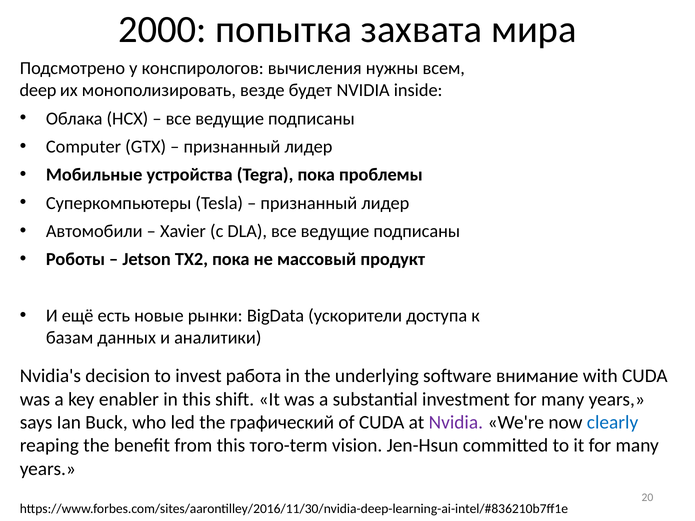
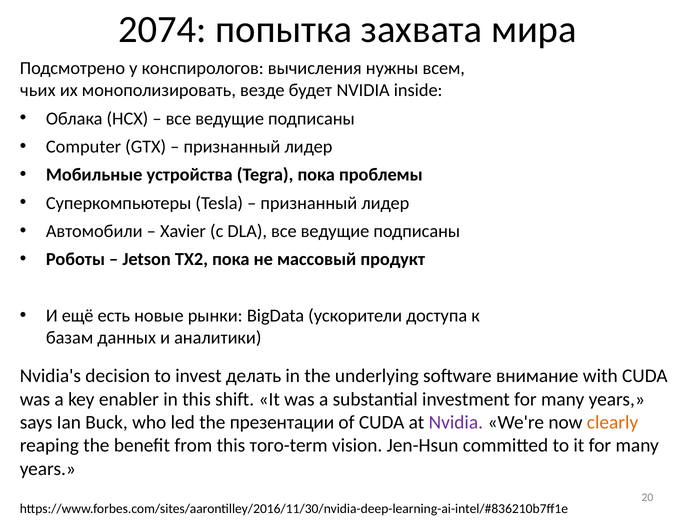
2000: 2000 -> 2074 (162, 29)
deep: deep -> чьих (38, 90)
работа: работа -> делать (254, 376)
графический: графический -> презентации (282, 423)
clearly colour: blue -> orange (613, 423)
